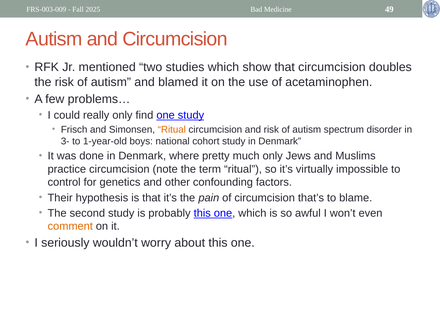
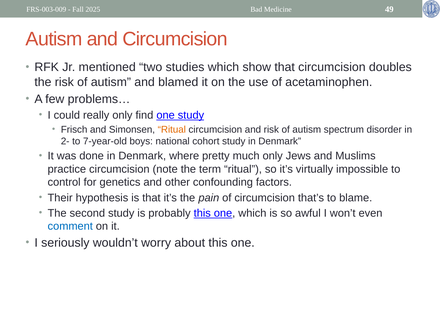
3-: 3- -> 2- (65, 141)
1-year-old: 1-year-old -> 7-year-old (105, 141)
comment colour: orange -> blue (70, 226)
